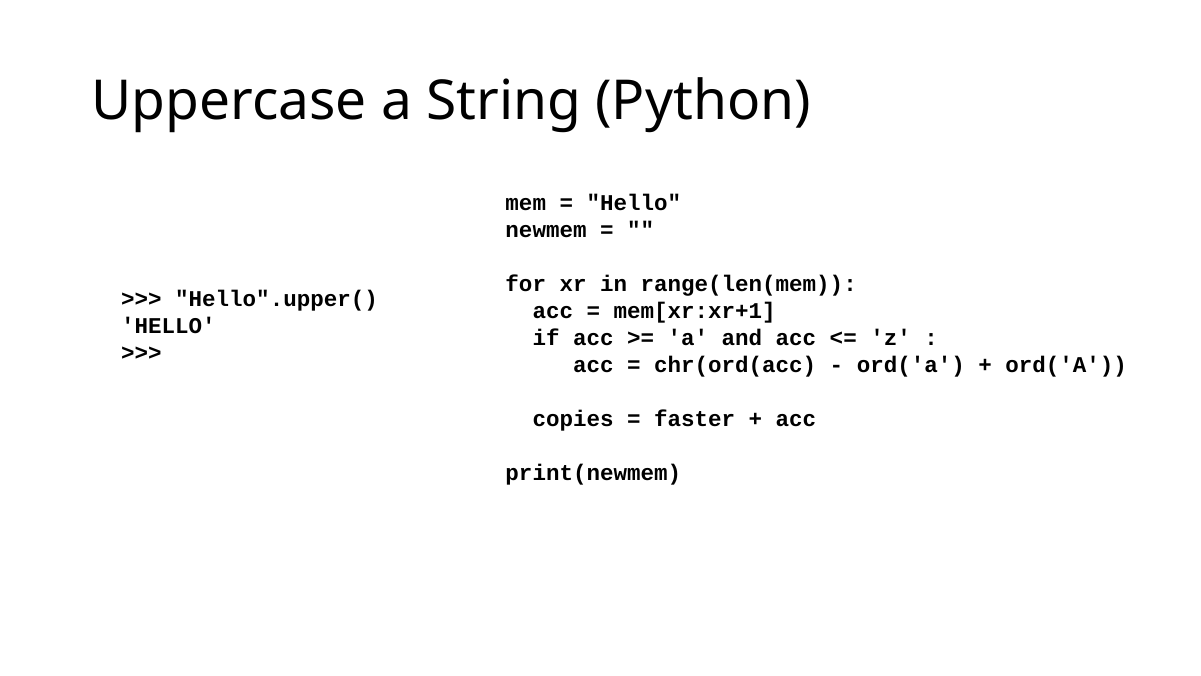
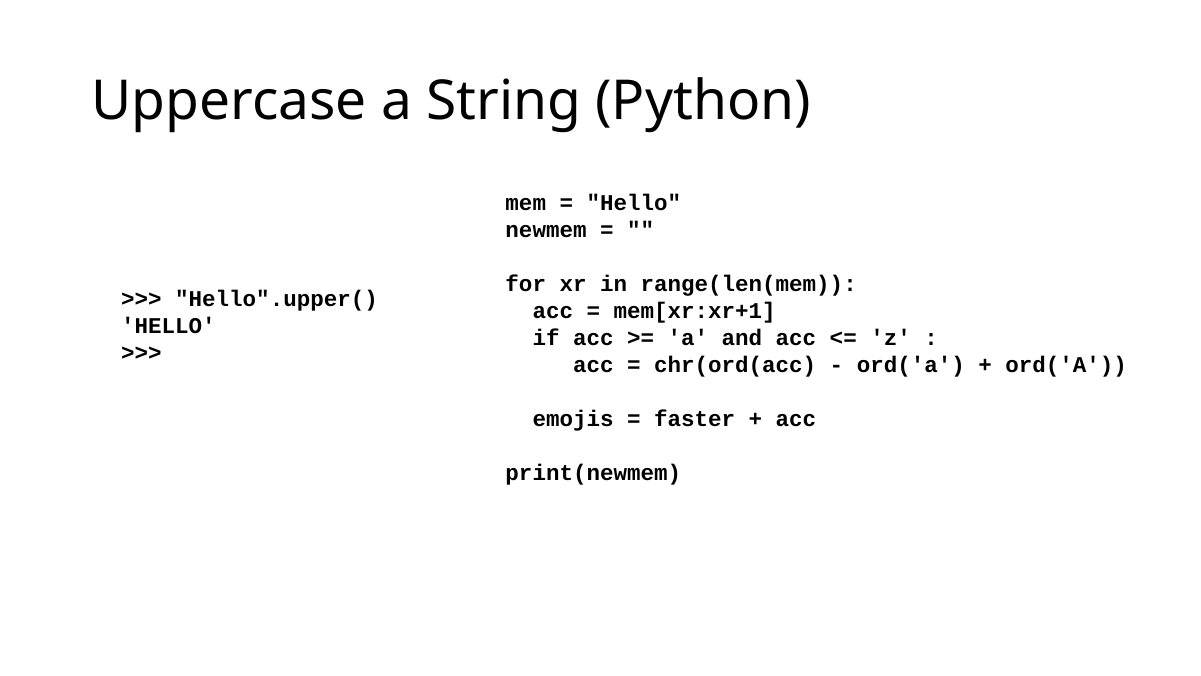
copies: copies -> emojis (573, 419)
